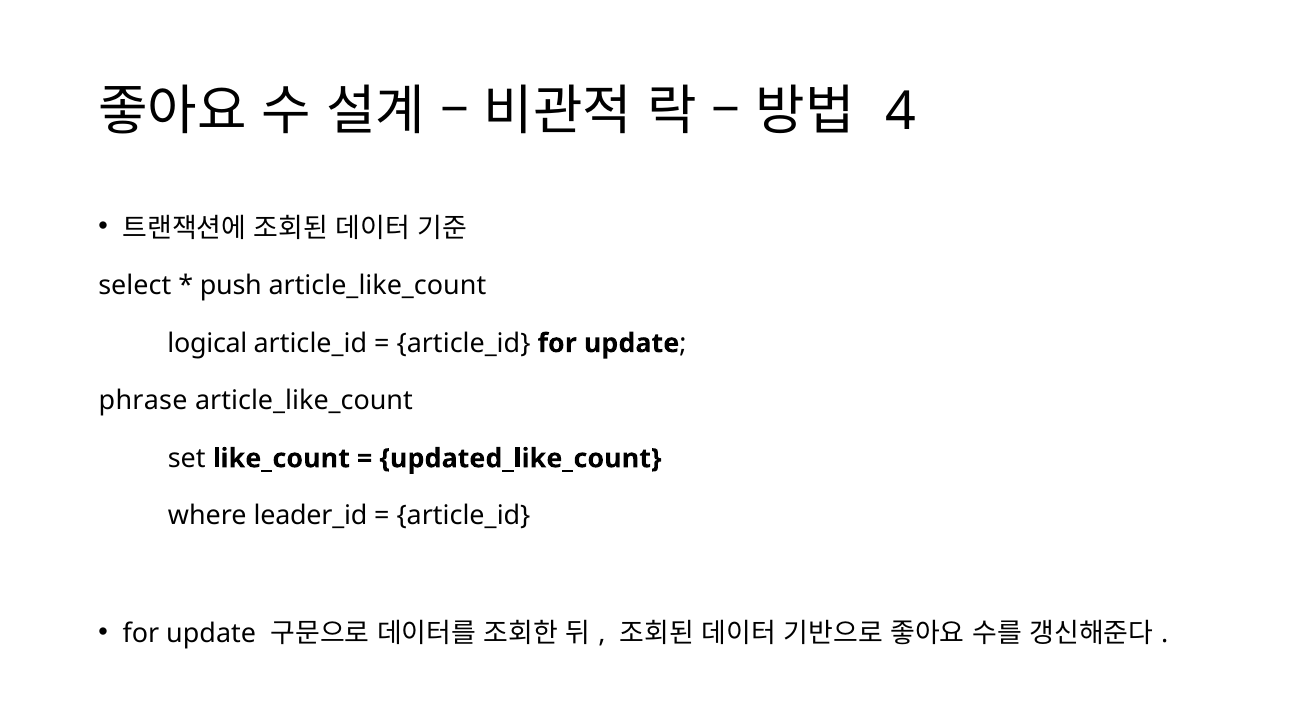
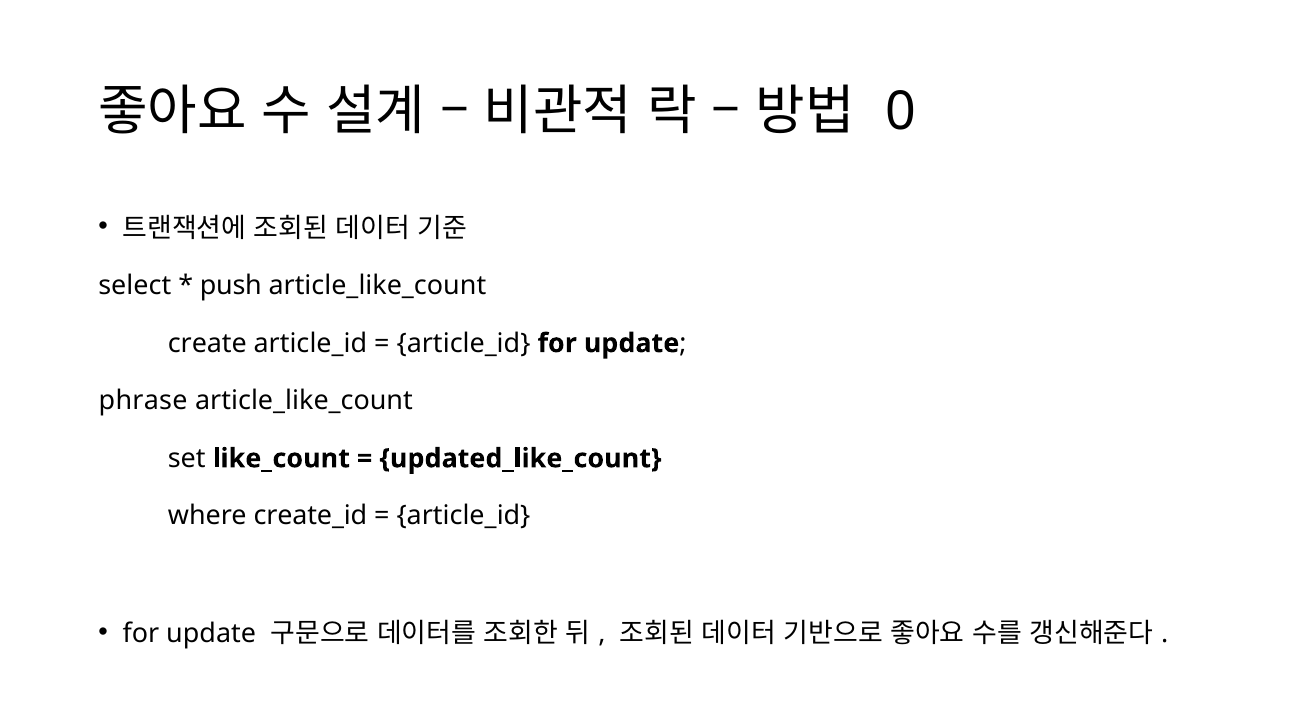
4: 4 -> 0 (901, 112)
logical: logical -> create (207, 343)
leader_id: leader_id -> create_id (310, 516)
